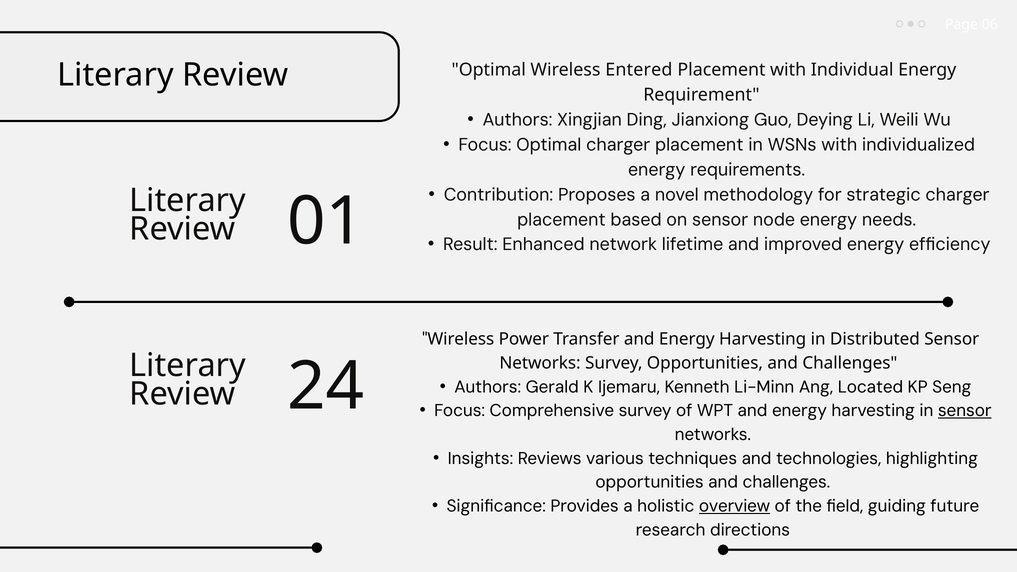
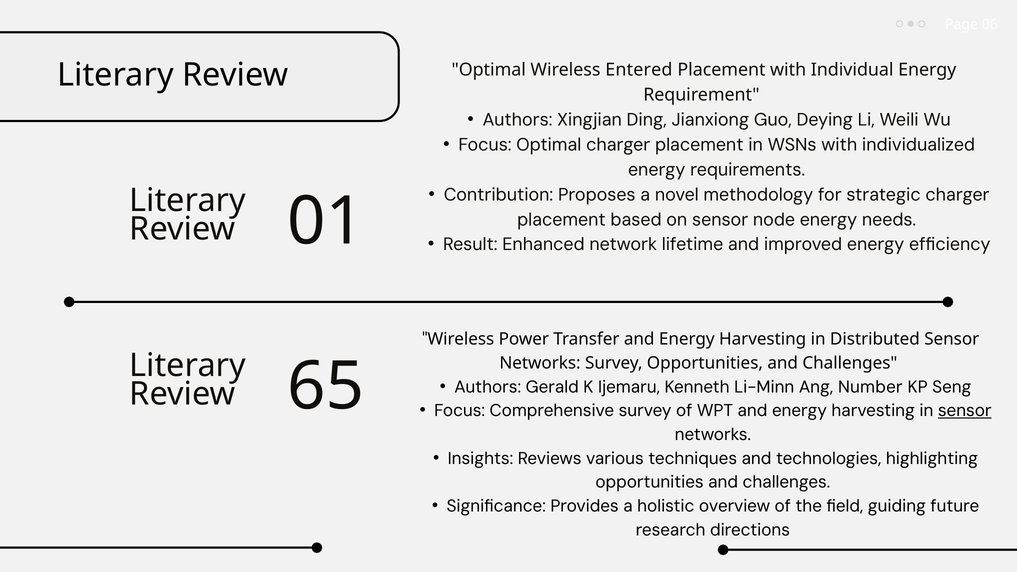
Located: Located -> Number (870, 387)
24: 24 -> 65 (326, 386)
overview underline: present -> none (735, 506)
